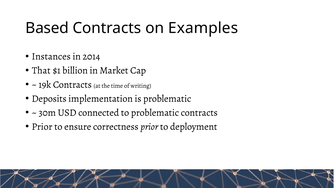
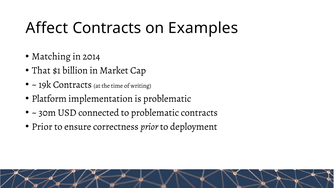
Based: Based -> Affect (47, 28)
Instances: Instances -> Matching (51, 56)
Deposits: Deposits -> Platform (49, 98)
